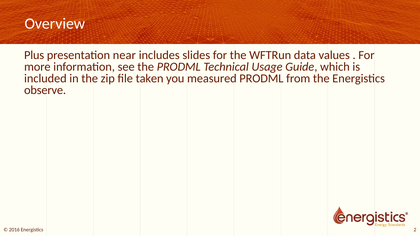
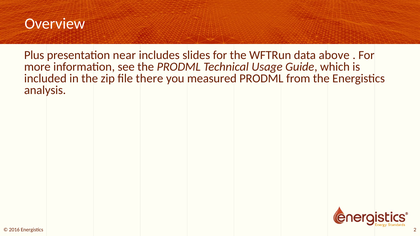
values: values -> above (334, 55)
taken: taken -> there (149, 79)
observe: observe -> analysis (45, 90)
